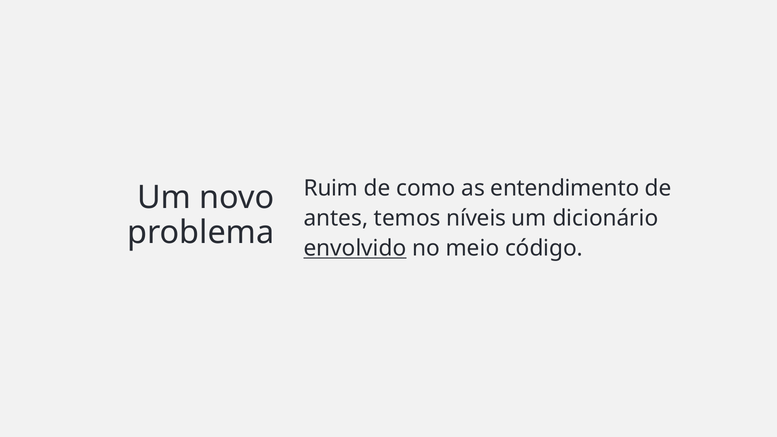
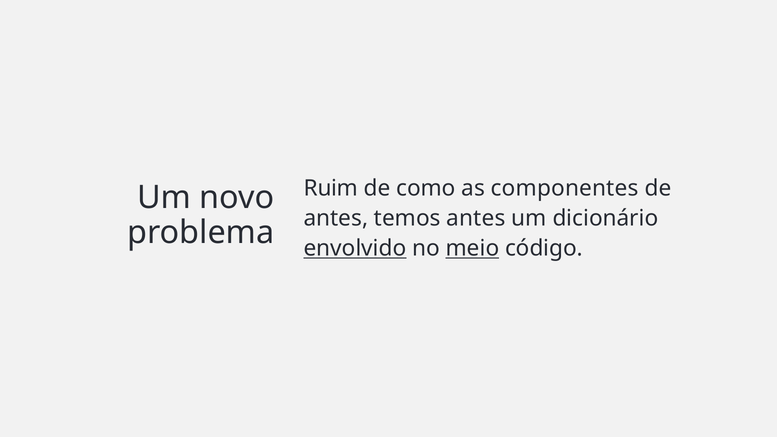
entendimento: entendimento -> componentes (565, 188)
temos níveis: níveis -> antes (476, 218)
meio underline: none -> present (472, 248)
